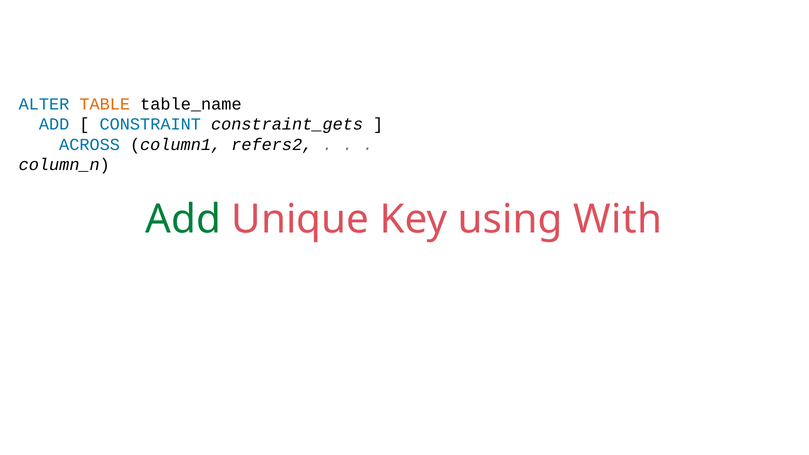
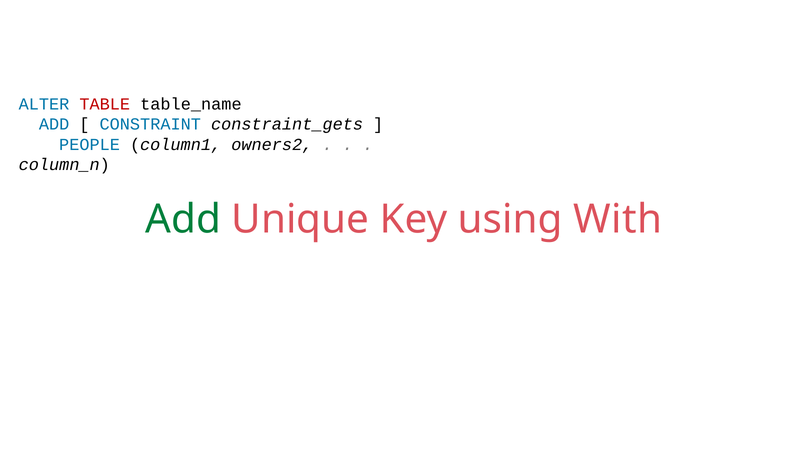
TABLE colour: orange -> red (105, 104)
ACROSS: ACROSS -> PEOPLE (90, 145)
refers2: refers2 -> owners2 (272, 145)
